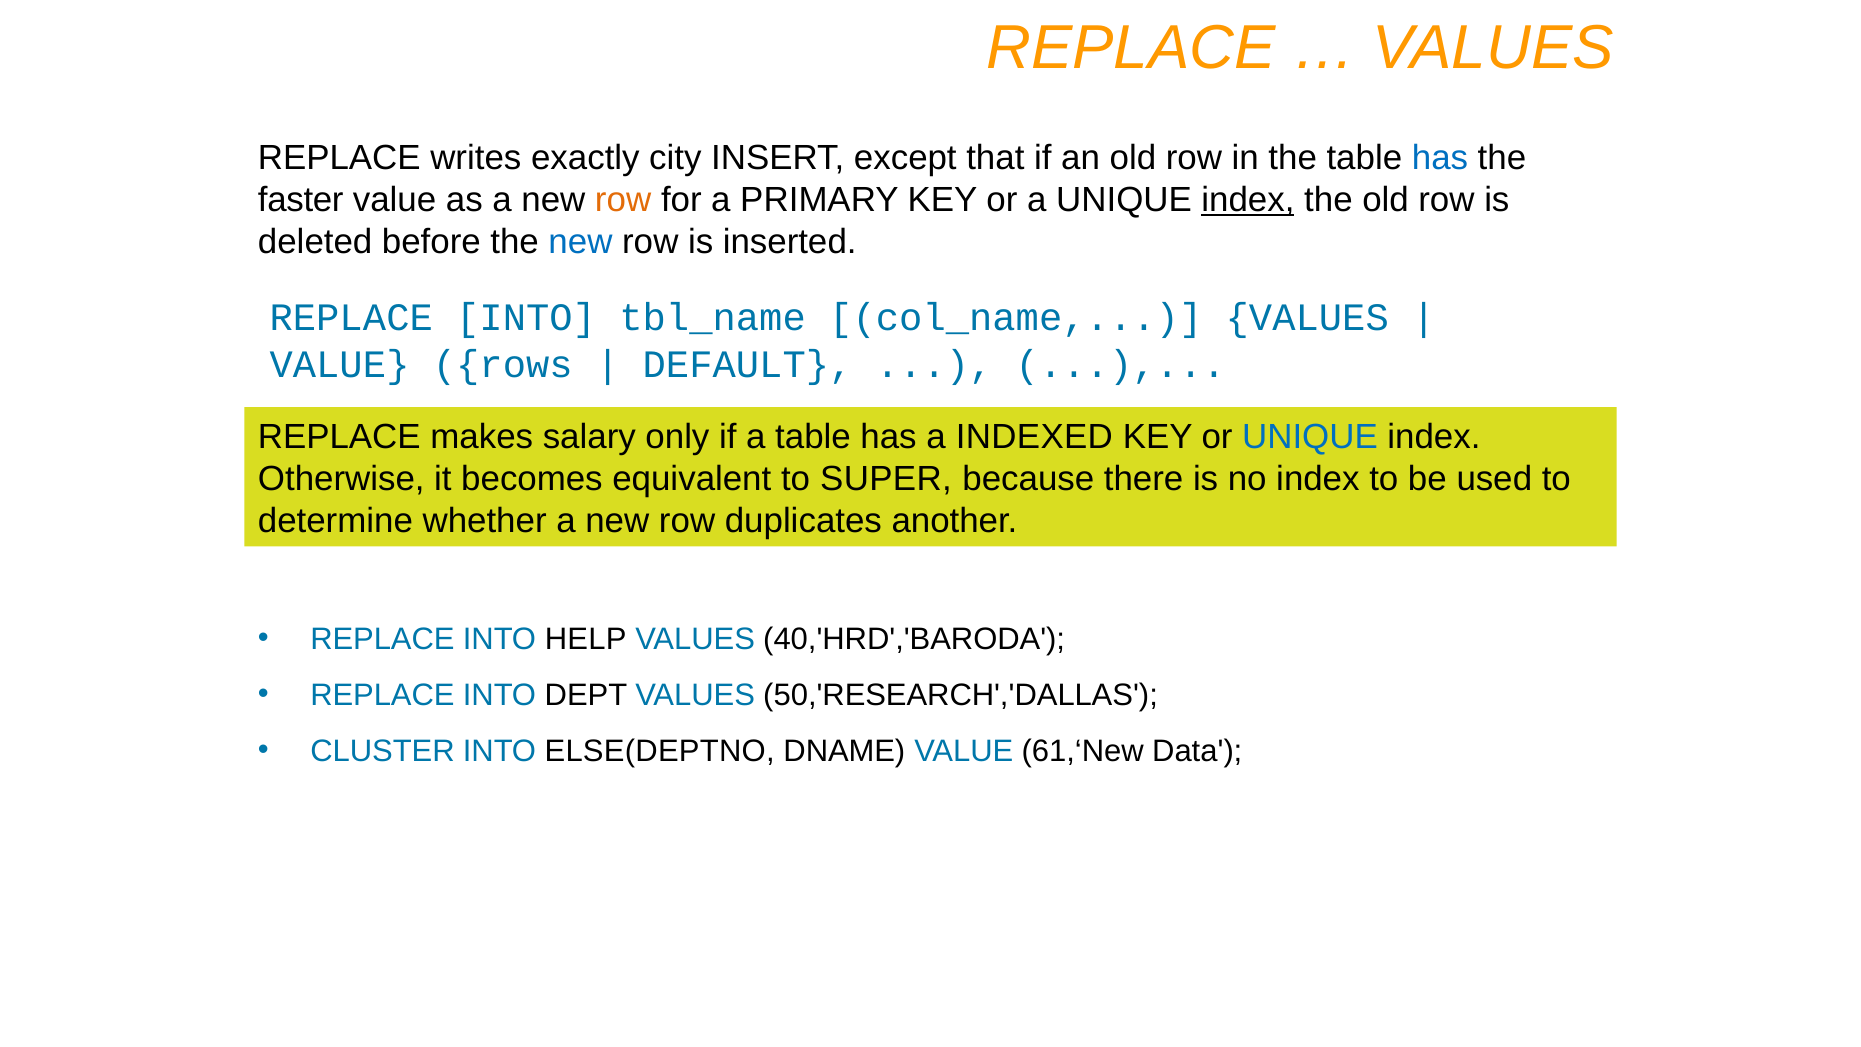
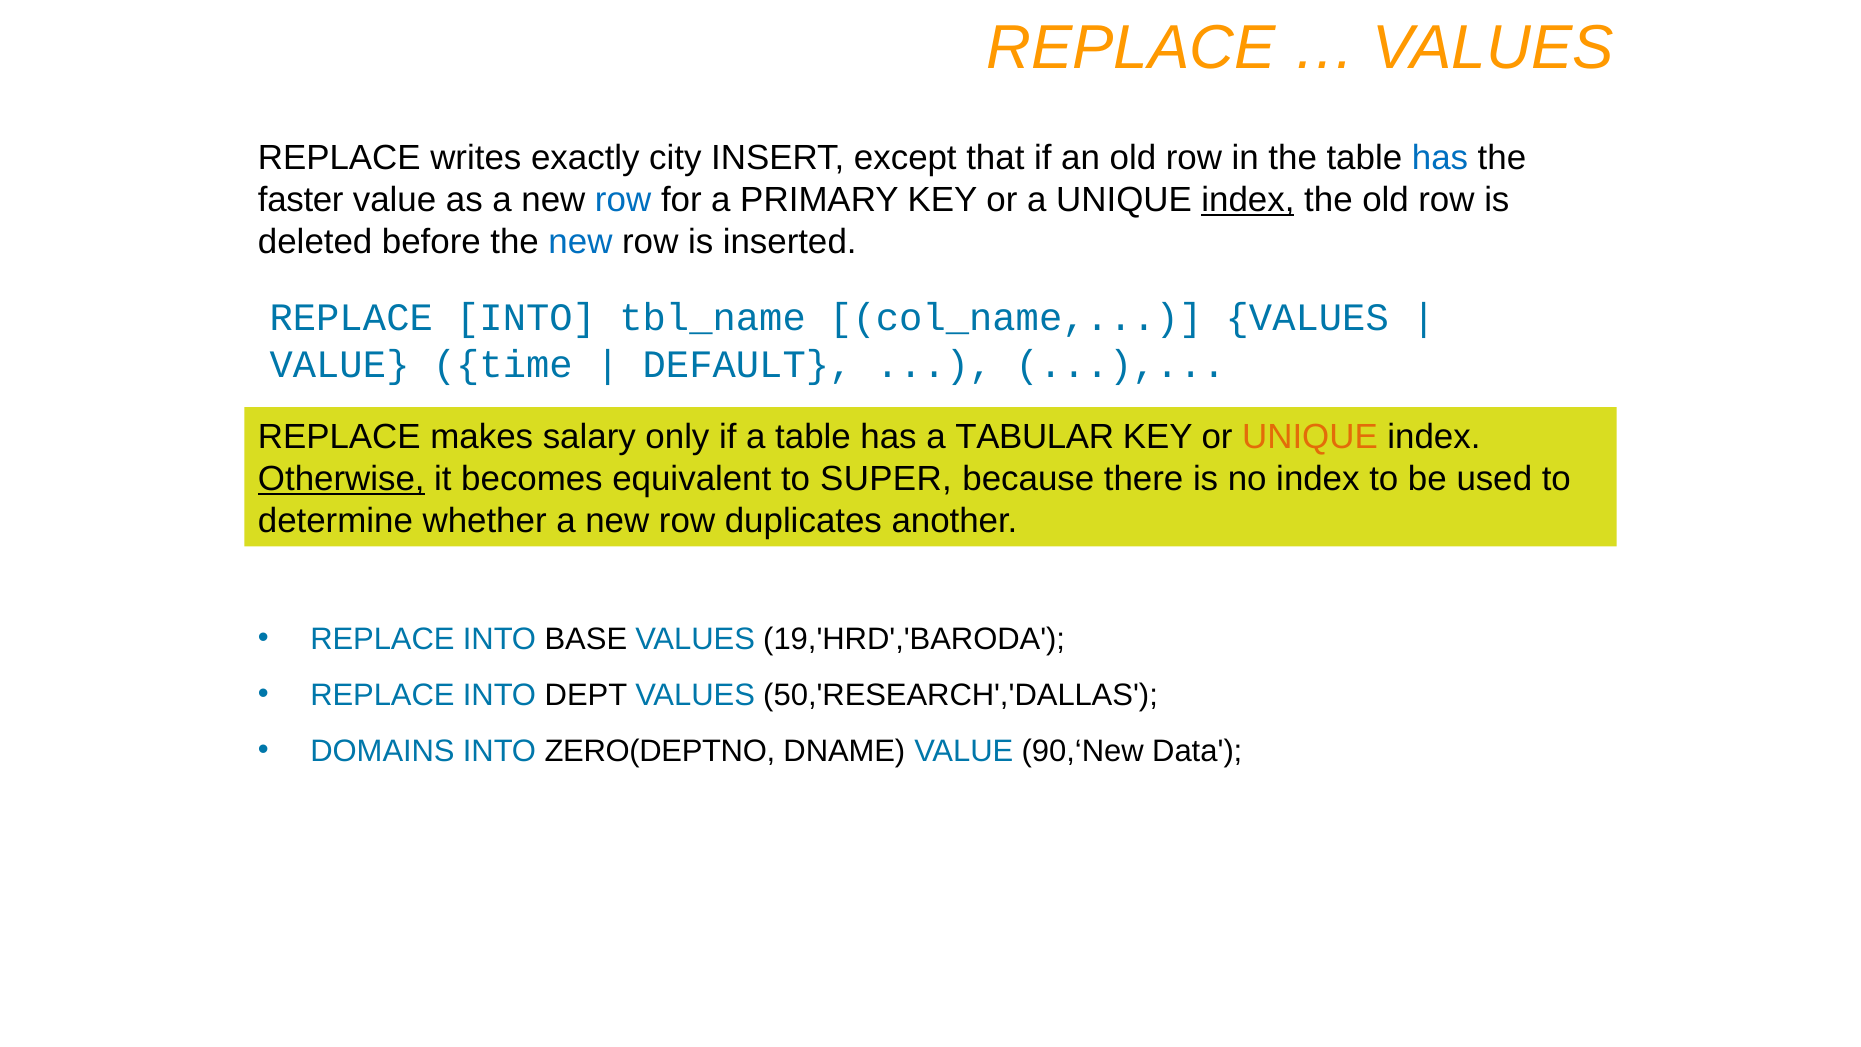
row colour: orange -> blue (623, 200)
rows: rows -> time (503, 365)
INDEXED: INDEXED -> TABULAR (1035, 437)
UNIQUE colour: blue -> orange (1310, 437)
Otherwise underline: none -> present (341, 479)
HELP: HELP -> BASE (586, 639)
40,'HRD','BARODA: 40,'HRD','BARODA -> 19,'HRD','BARODA (914, 639)
CLUSTER: CLUSTER -> DOMAINS (382, 751)
ELSE(DEPTNO: ELSE(DEPTNO -> ZERO(DEPTNO (660, 751)
61,‘New: 61,‘New -> 90,‘New (1083, 751)
